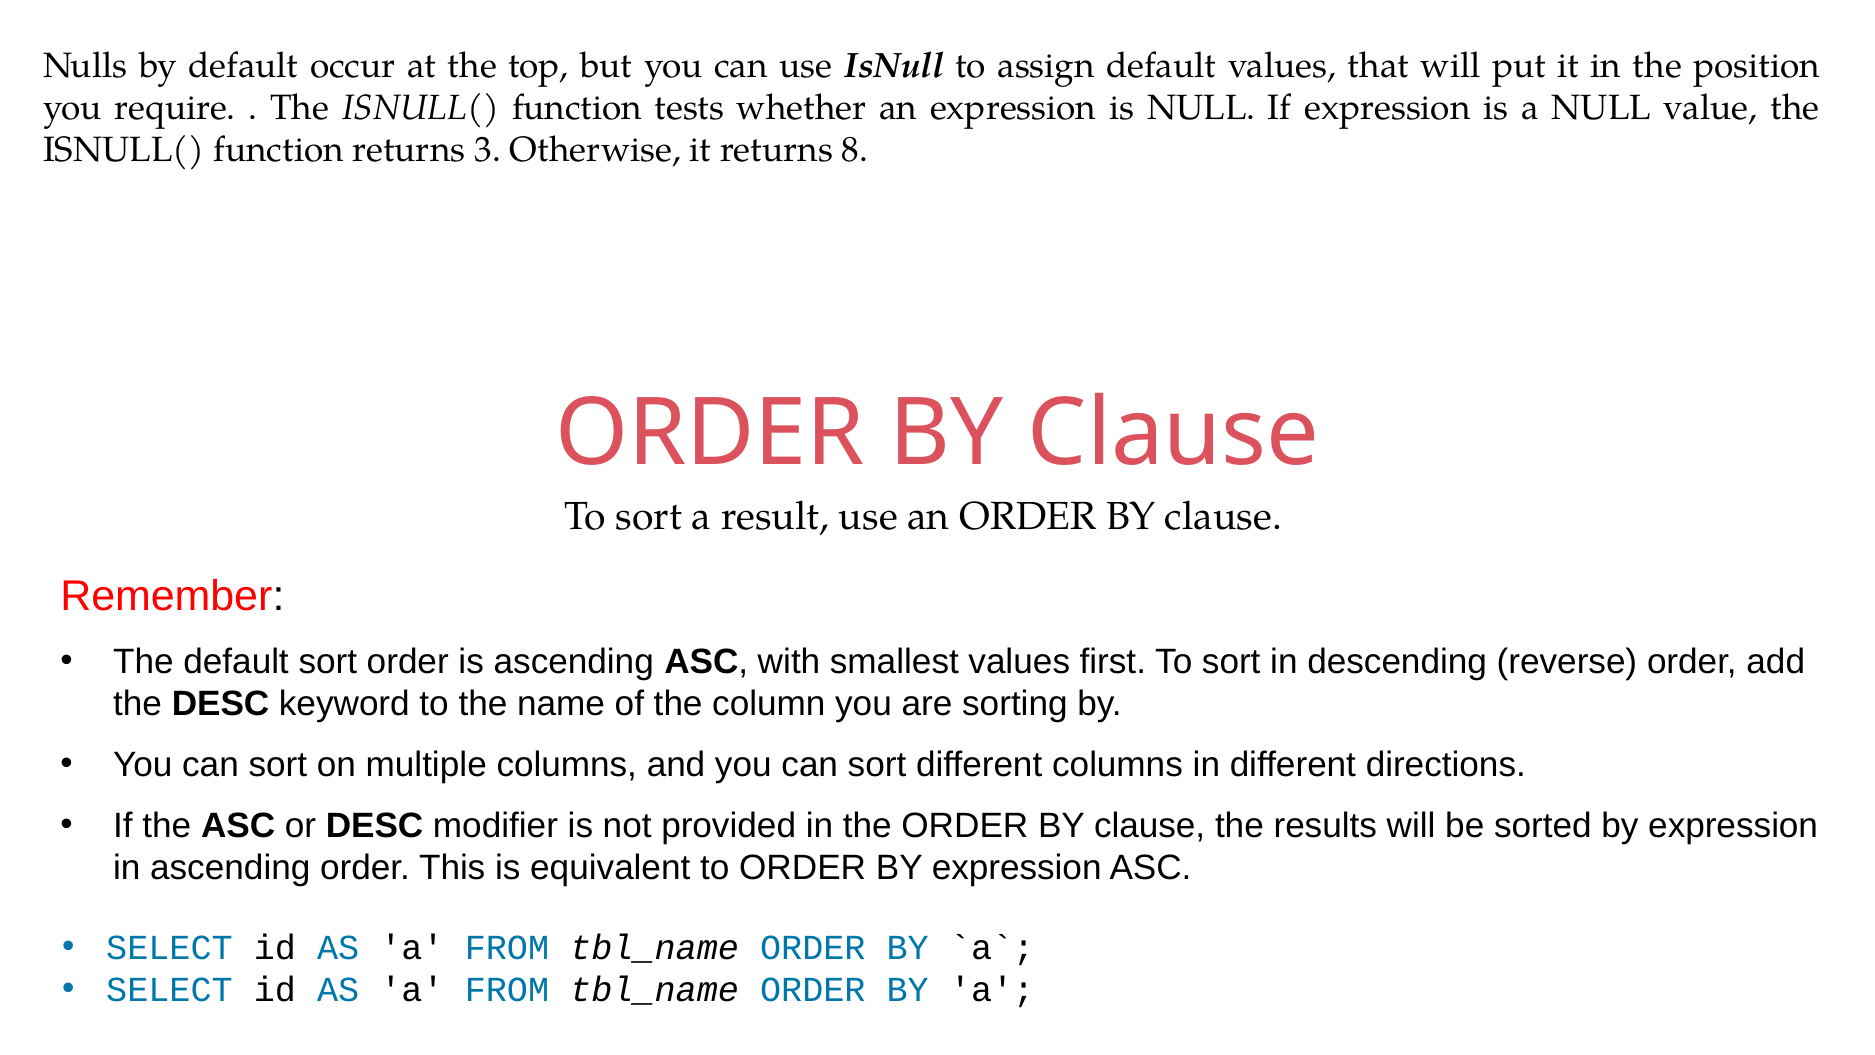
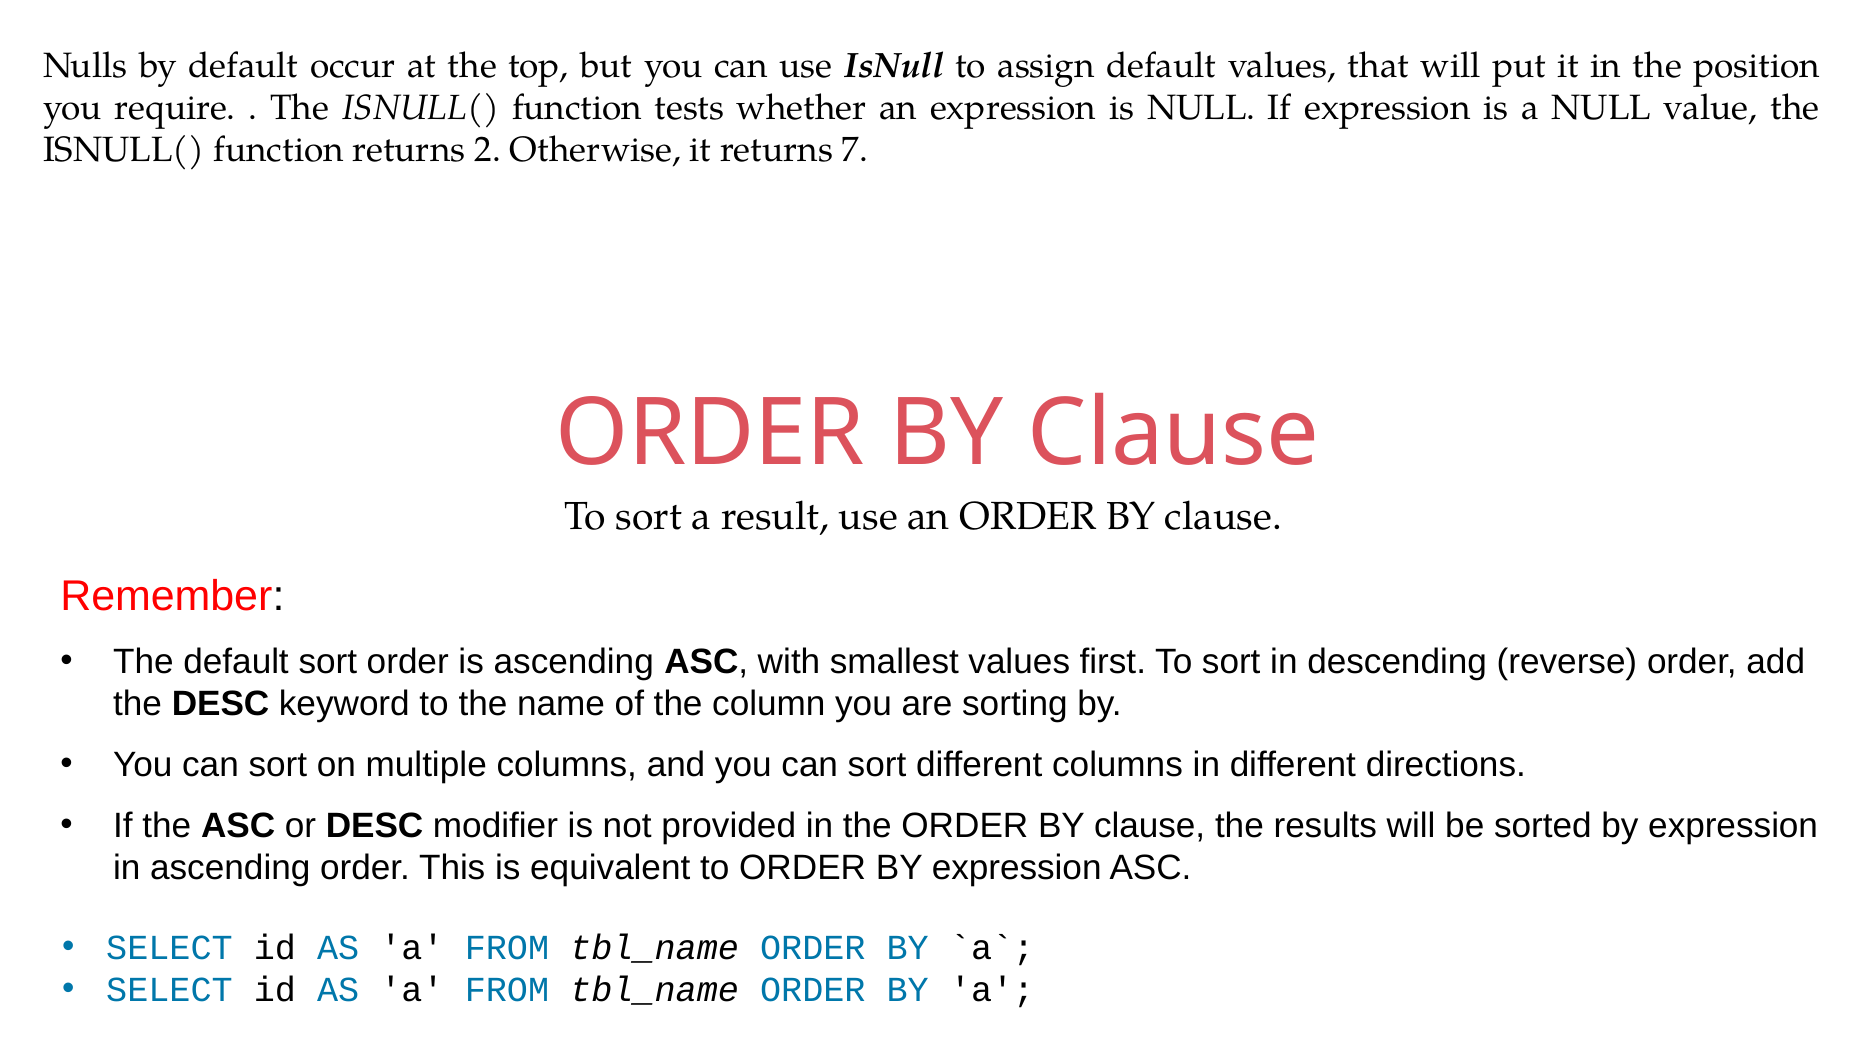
3: 3 -> 2 (488, 150)
8: 8 -> 7 (855, 150)
